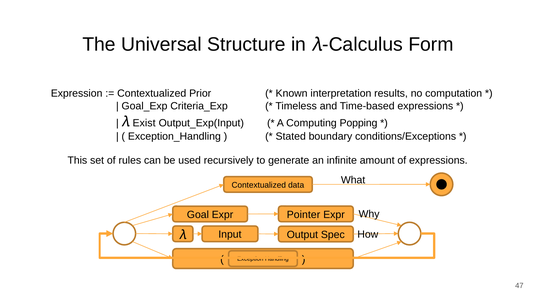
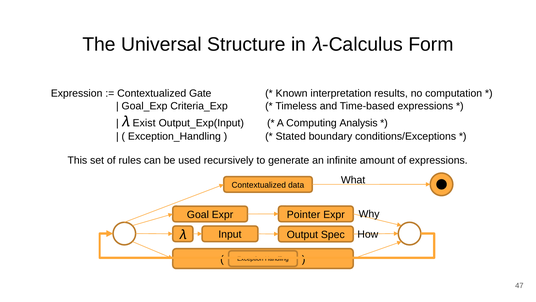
Prior: Prior -> Gate (200, 93)
Popping: Popping -> Analysis (359, 123)
